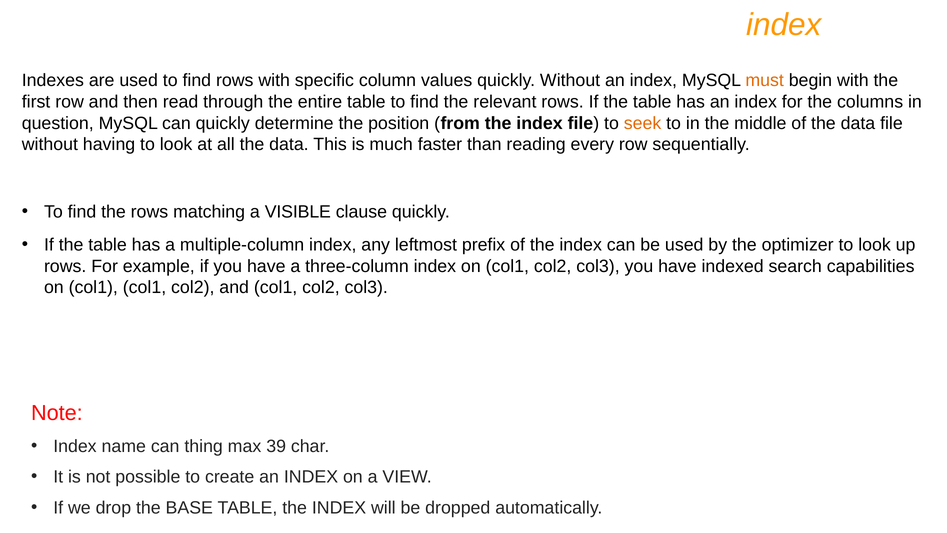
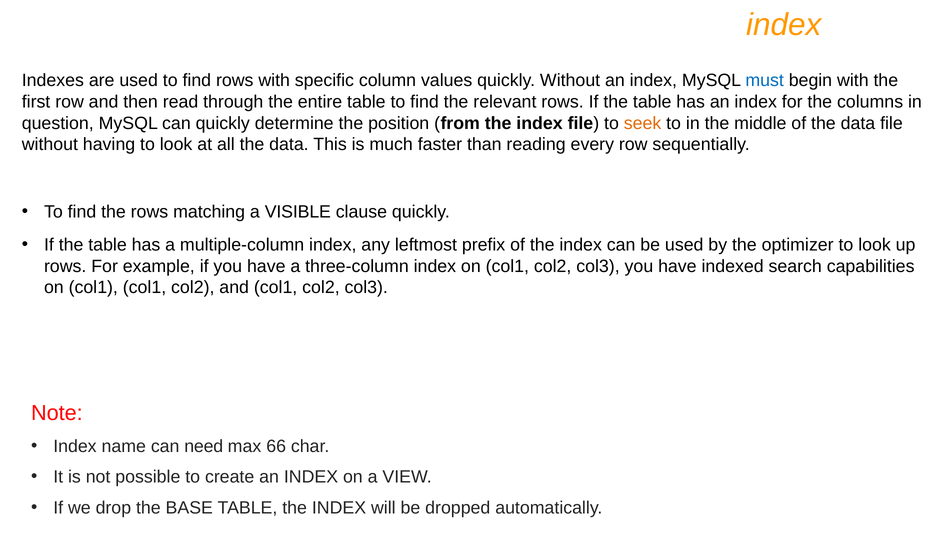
must colour: orange -> blue (765, 80)
thing: thing -> need (204, 446)
39: 39 -> 66 (276, 446)
